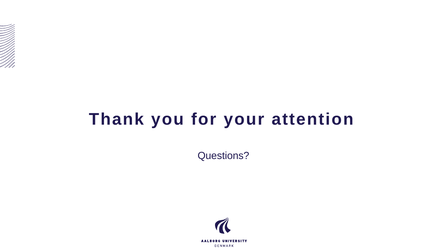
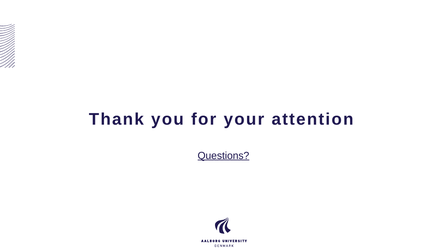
Questions underline: none -> present (223, 155)
